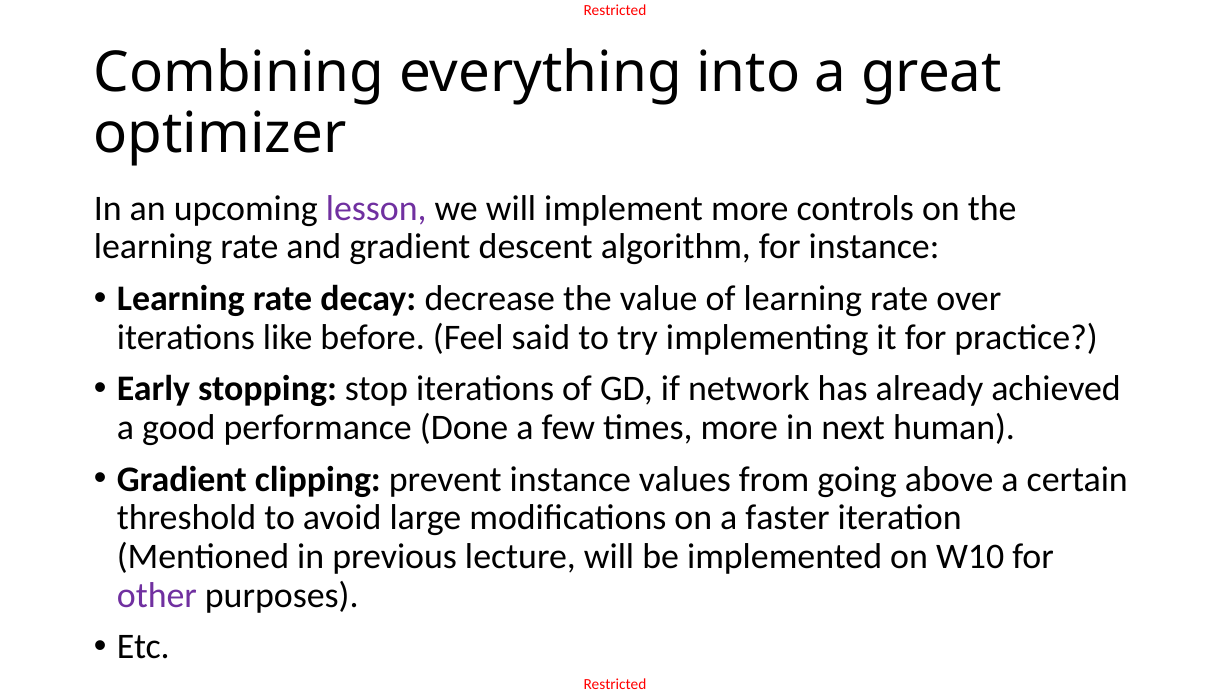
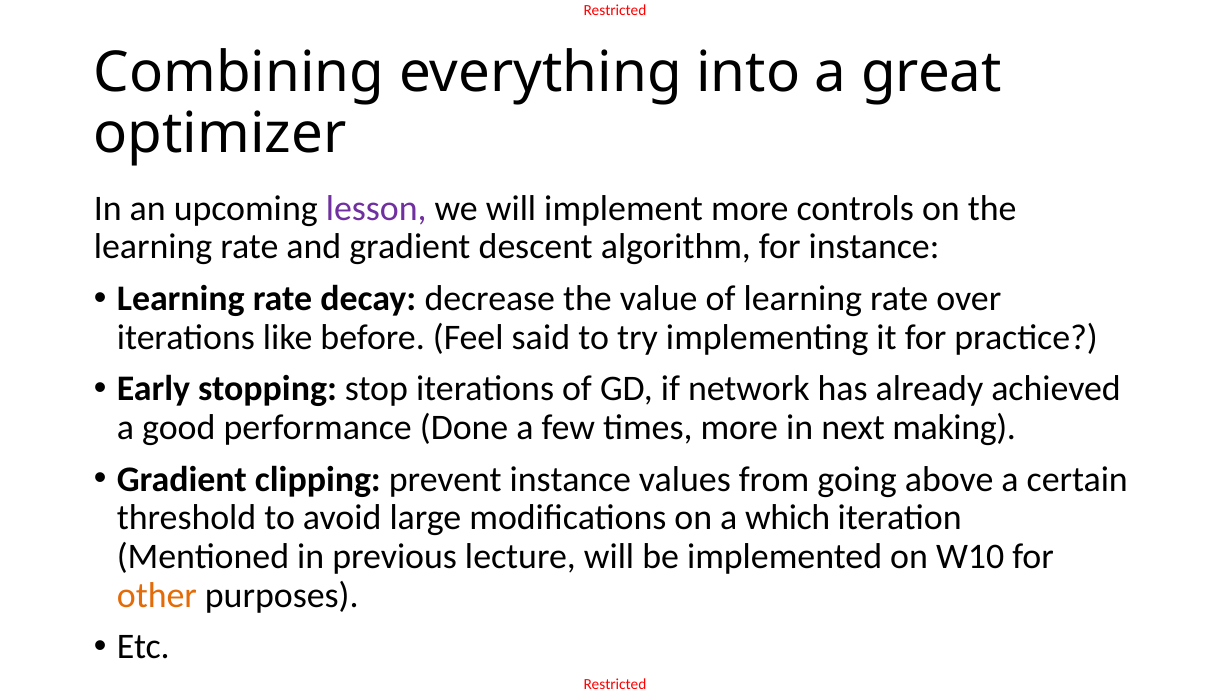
human: human -> making (954, 427)
faster: faster -> which (788, 518)
other colour: purple -> orange (157, 595)
